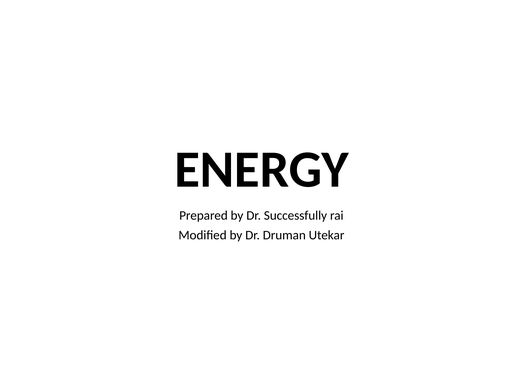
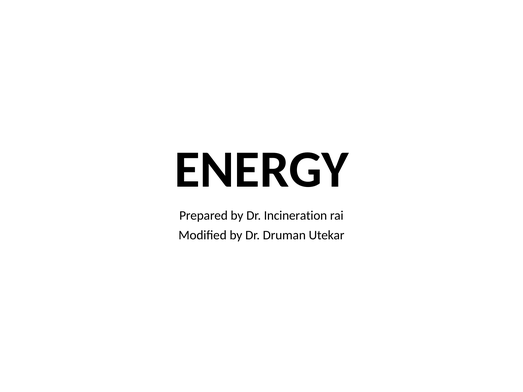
Successfully: Successfully -> Incineration (295, 216)
